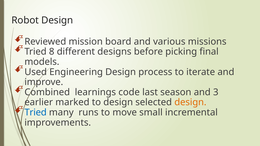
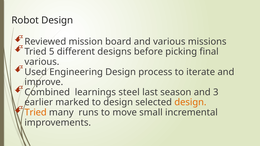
8: 8 -> 5 (52, 52)
models: models -> various (42, 62)
code: code -> steel (129, 92)
Tried colour: blue -> orange (36, 113)
